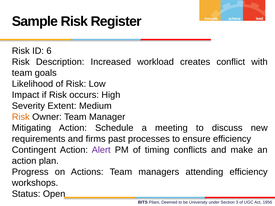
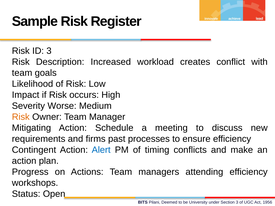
ID 6: 6 -> 3 (49, 51)
Extent: Extent -> Worse (62, 106)
Alert colour: purple -> blue (101, 150)
